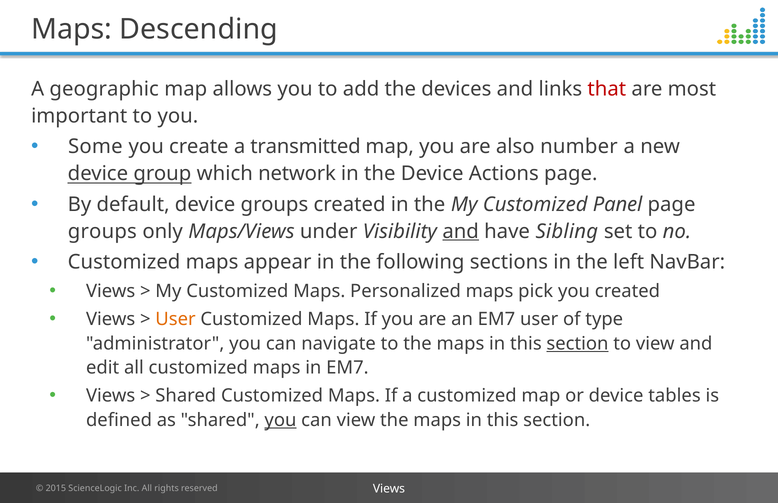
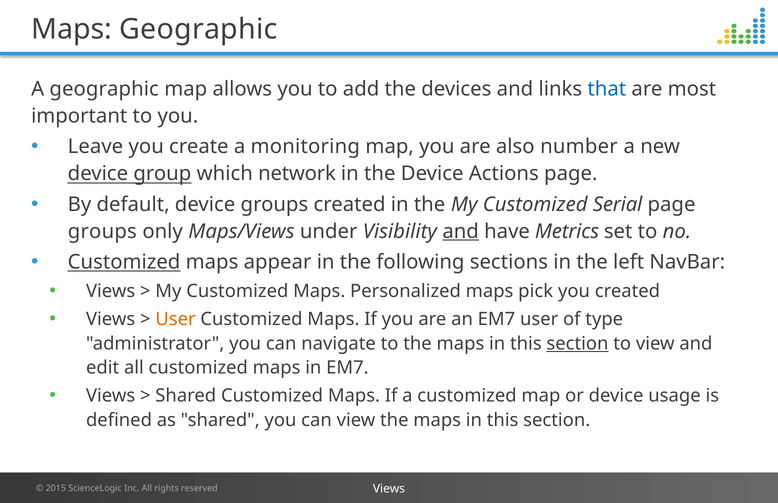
Maps Descending: Descending -> Geographic (198, 29)
that colour: red -> blue (607, 89)
Some: Some -> Leave (95, 147)
transmitted: transmitted -> monitoring (305, 147)
Panel: Panel -> Serial (618, 205)
Sibling: Sibling -> Metrics (567, 232)
Customized underline: none -> present (124, 262)
tables: tables -> usage (675, 396)
you underline: present -> none (280, 420)
